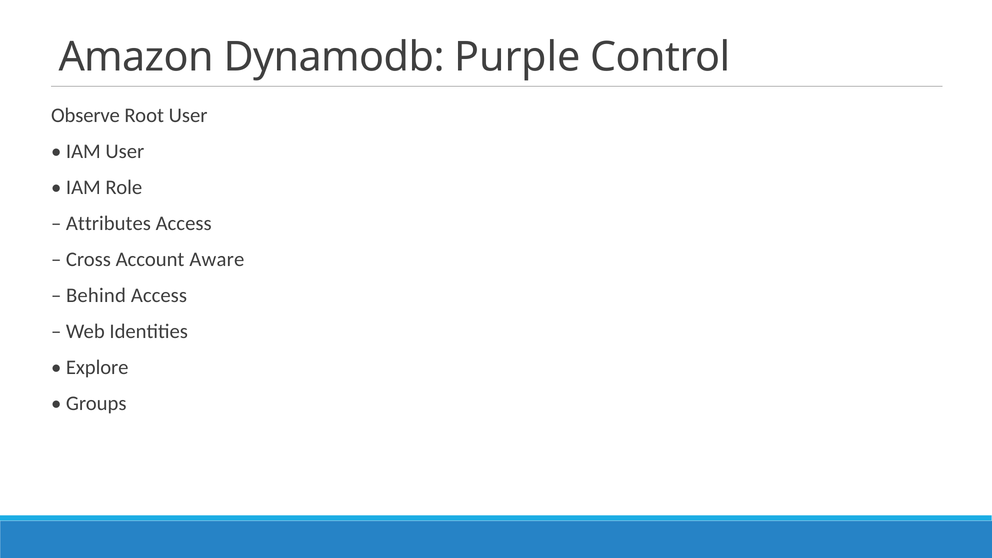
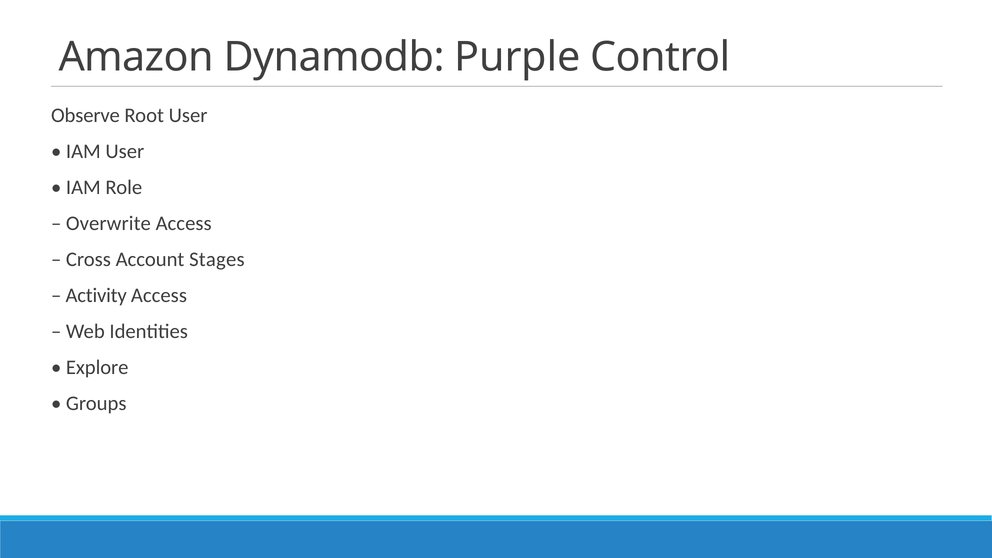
Attributes: Attributes -> Overwrite (108, 224)
Aware: Aware -> Stages (217, 260)
Behind: Behind -> Activity (96, 295)
